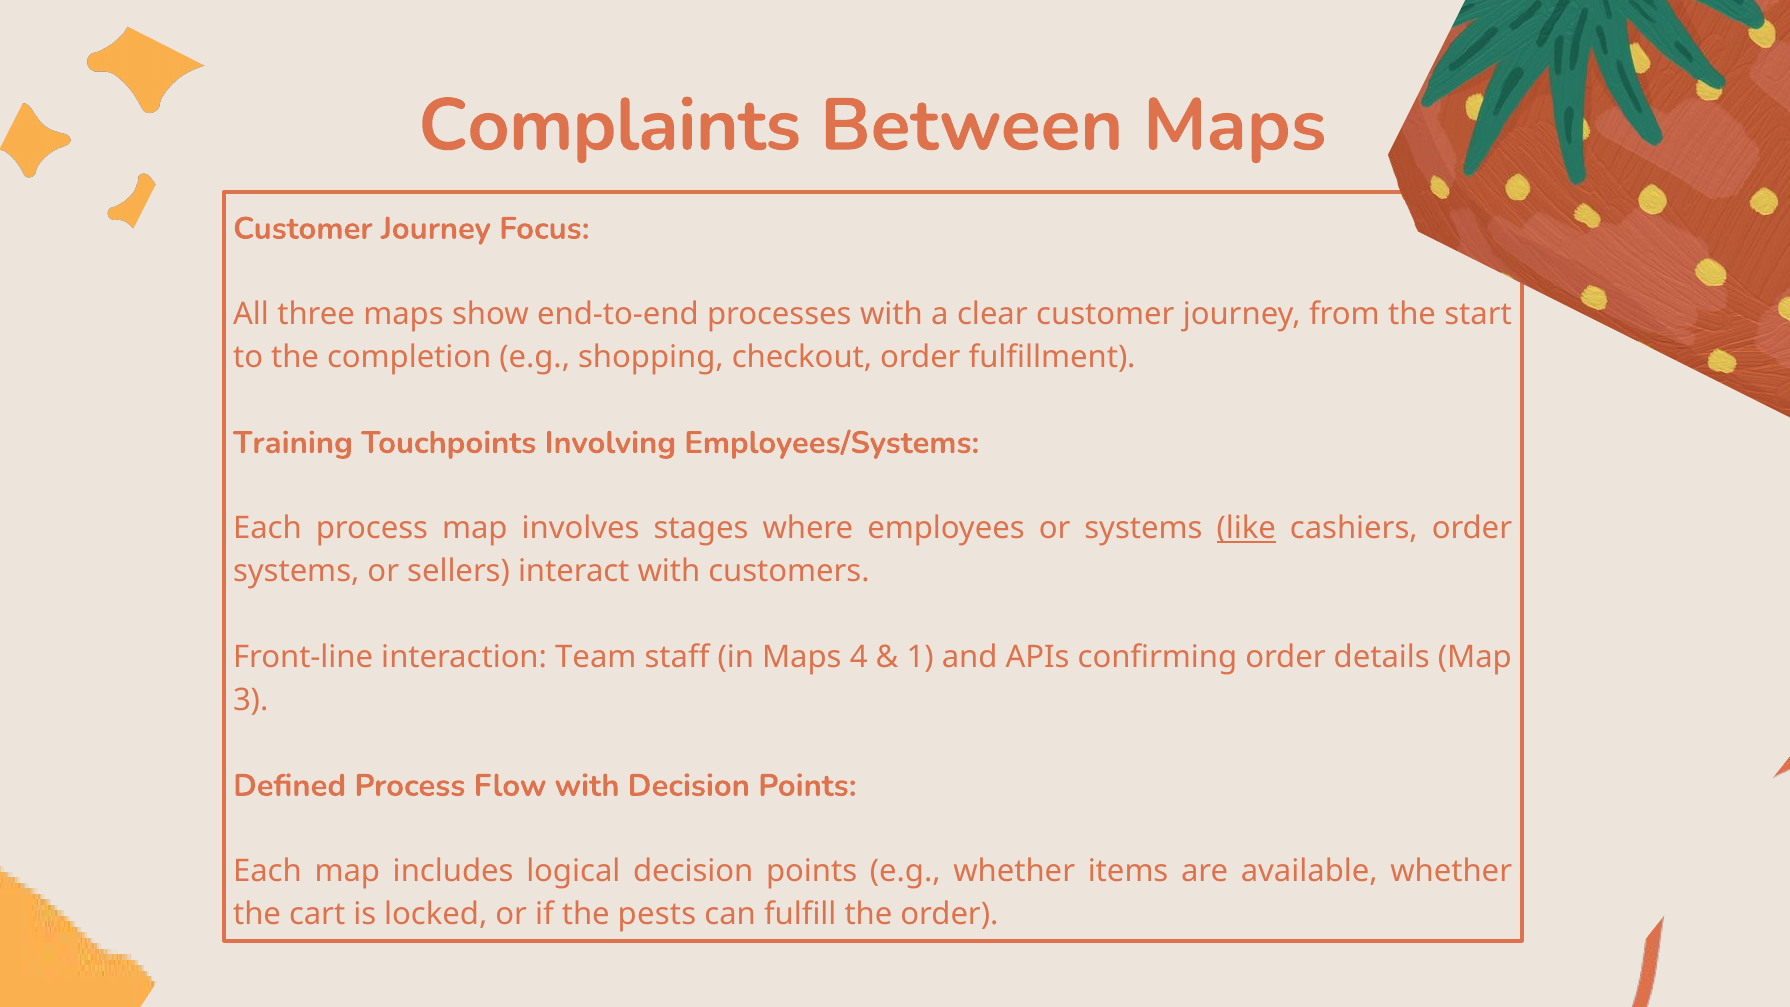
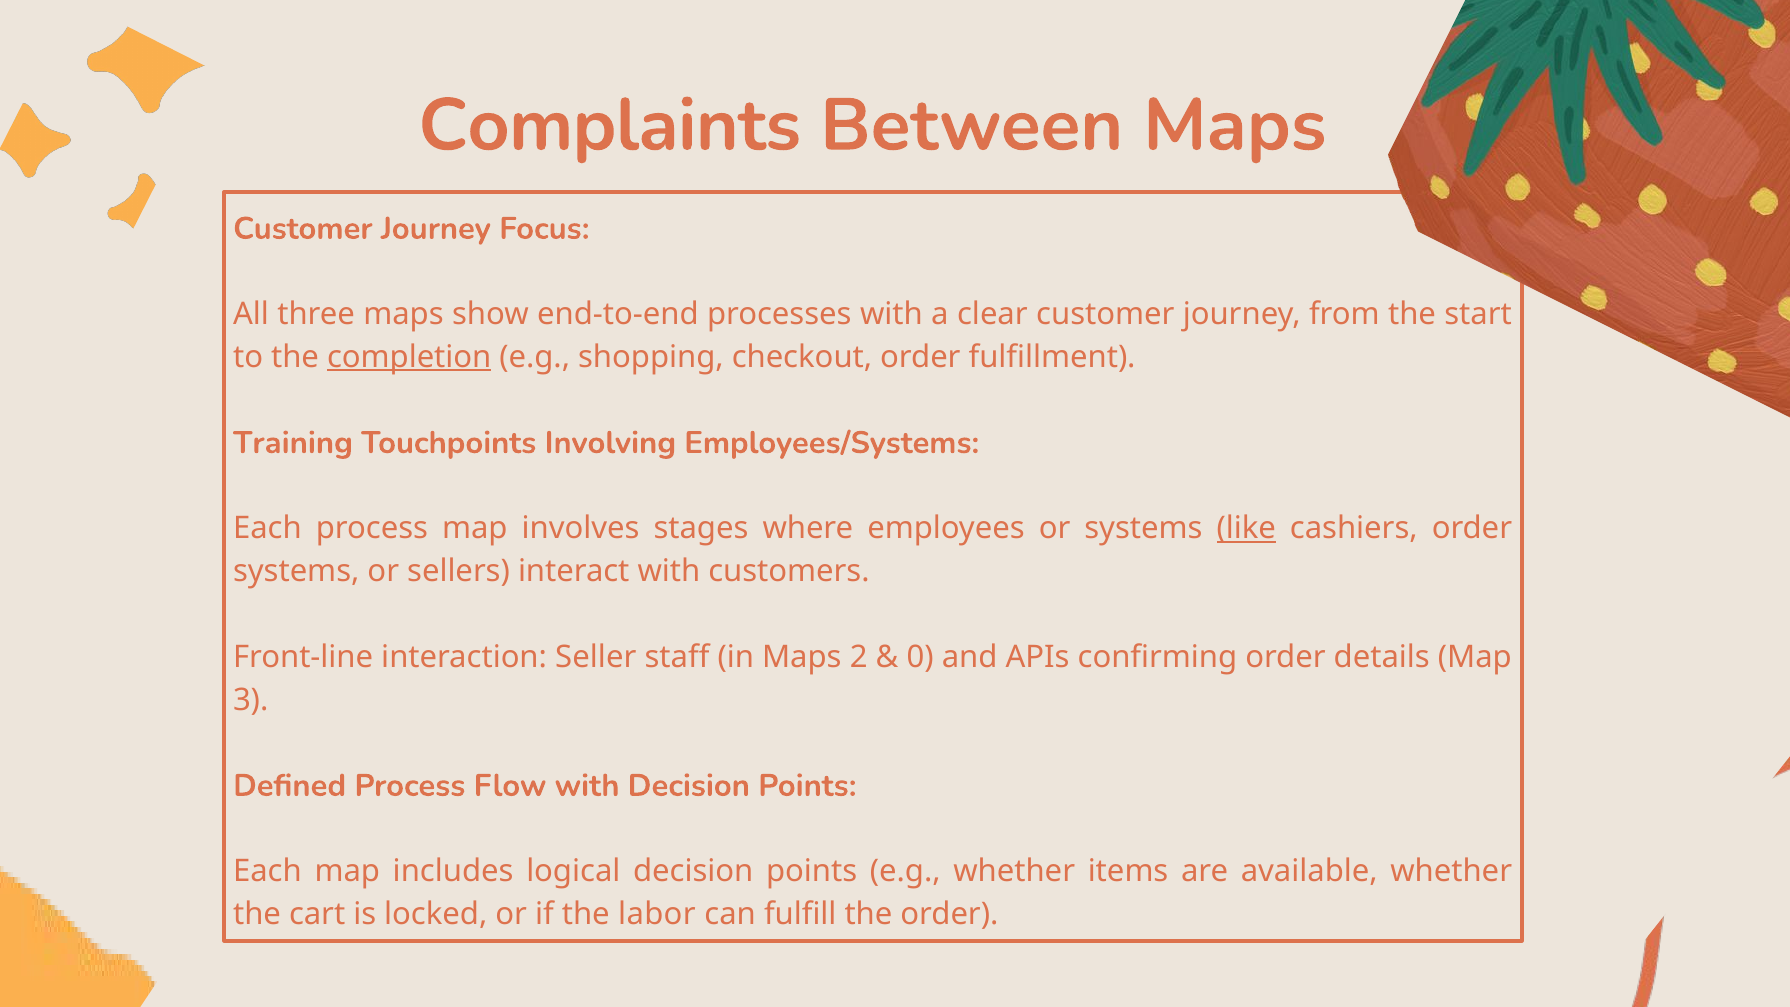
completion underline: none -> present (409, 357)
Team: Team -> Seller (596, 657)
4: 4 -> 2 (859, 657)
1: 1 -> 0 (920, 657)
pests: pests -> labor (657, 914)
